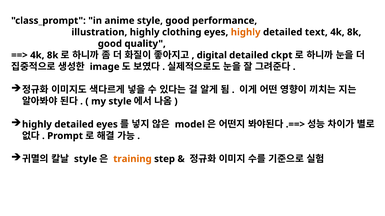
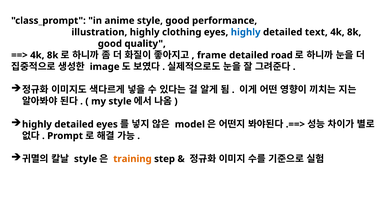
highly colour: orange -> blue (246, 32)
digital: digital -> frame (212, 55)
ckpt: ckpt -> road (282, 55)
